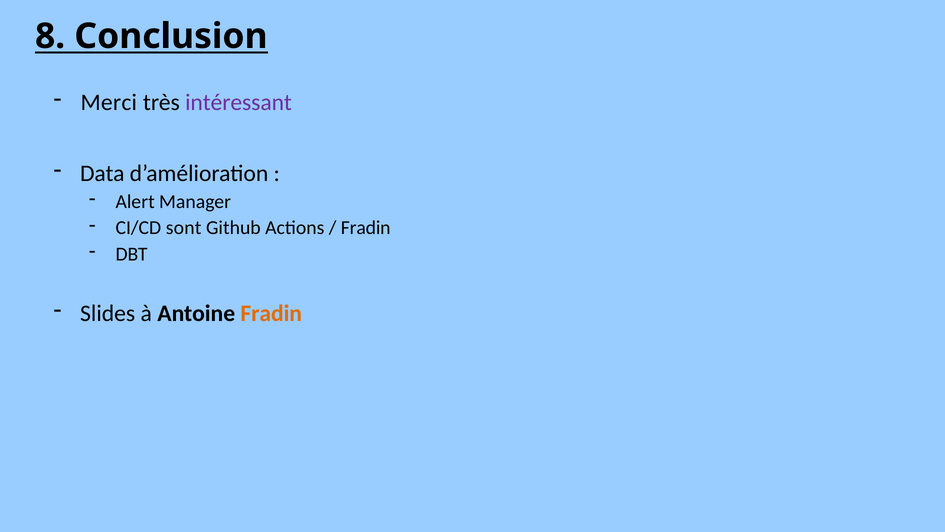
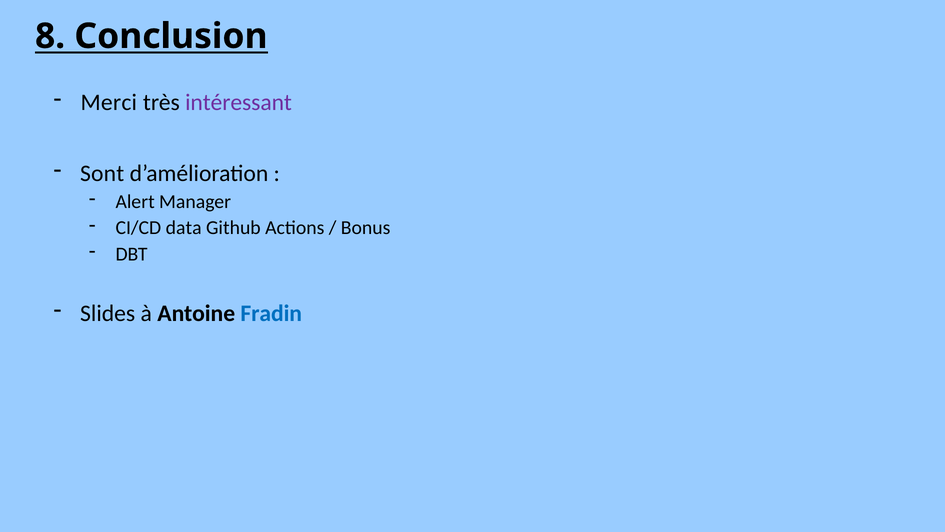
Data: Data -> Sont (102, 173)
sont: sont -> data (184, 228)
Fradin: Fradin -> Bonus (366, 228)
Fradin colour: orange -> blue (271, 313)
